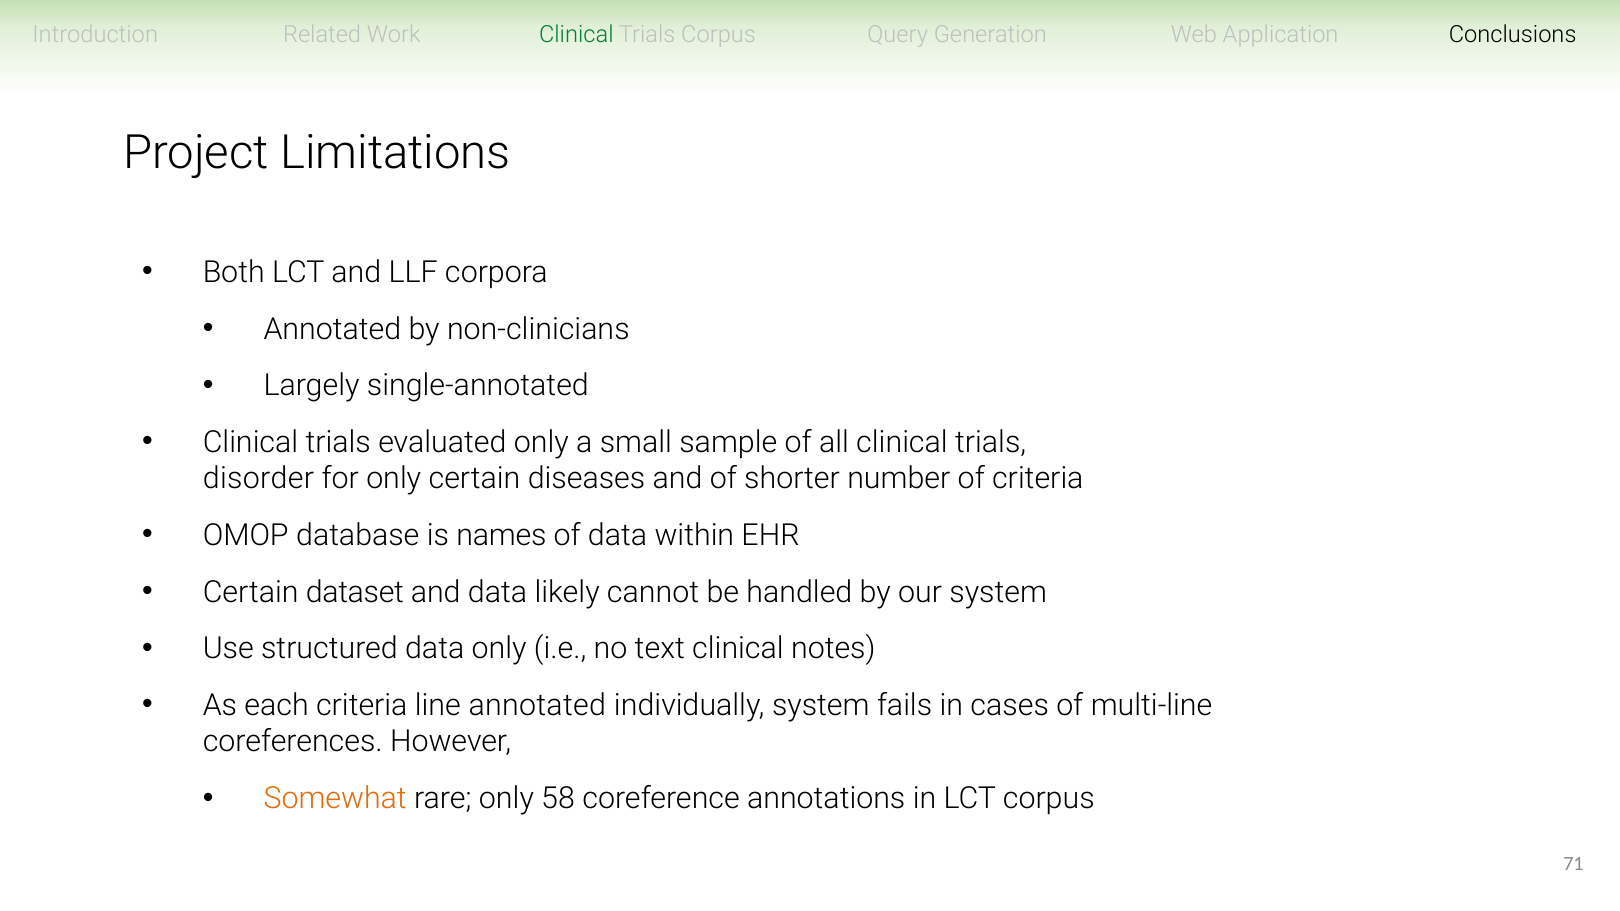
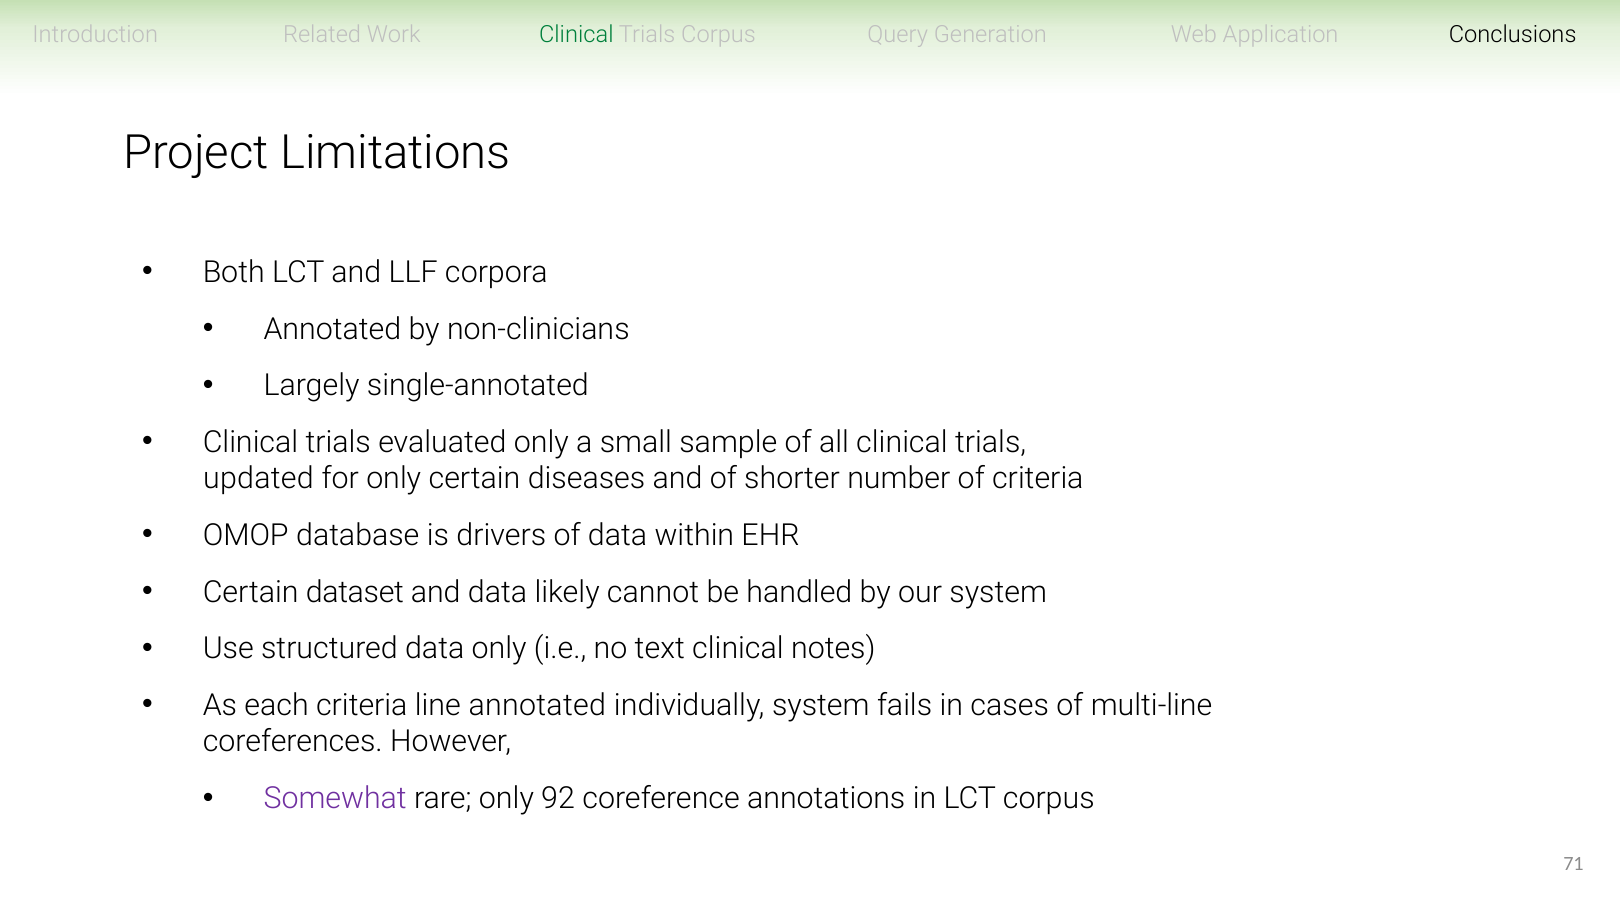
disorder: disorder -> updated (258, 479)
names: names -> drivers (501, 536)
Somewhat colour: orange -> purple (335, 799)
58: 58 -> 92 (558, 799)
